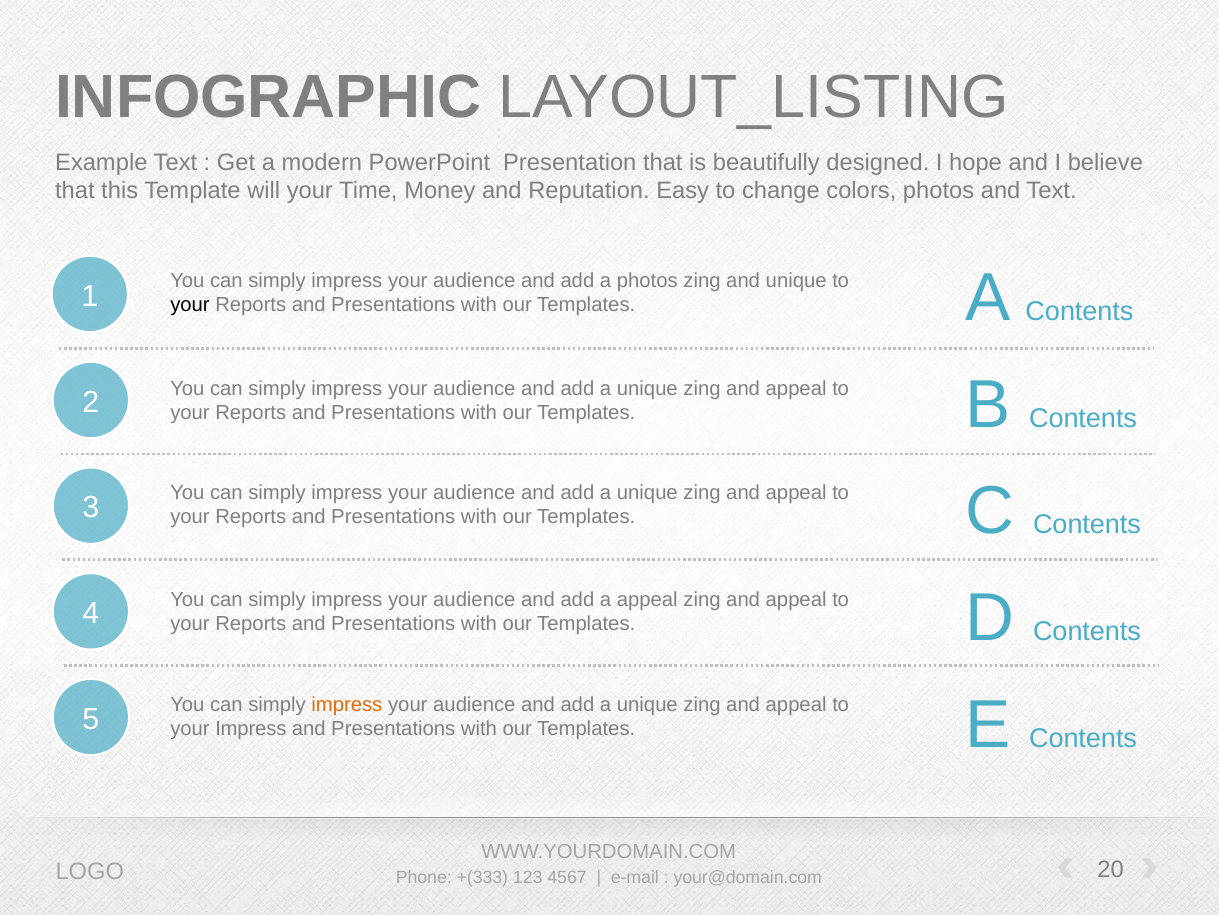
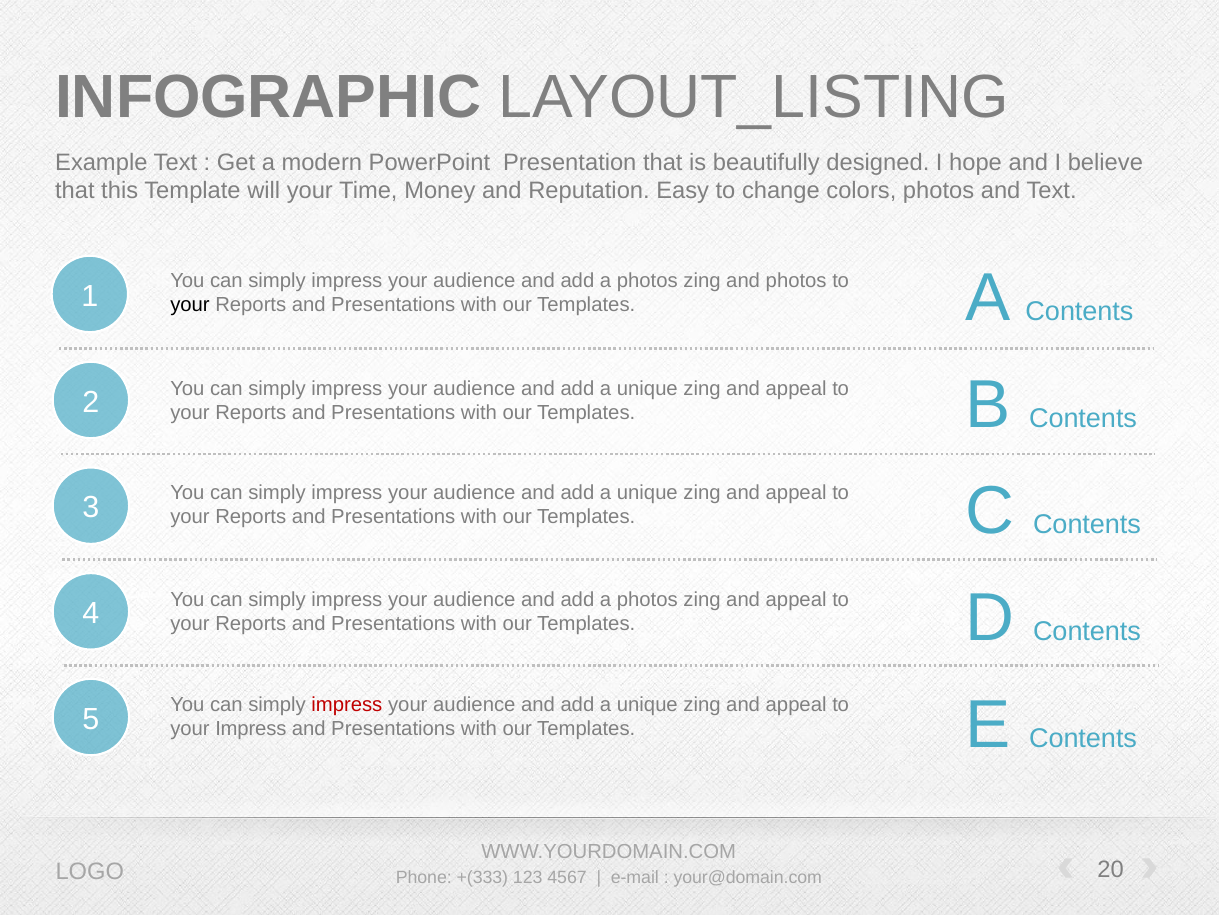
and unique: unique -> photos (796, 280)
appeal: appeal -> photos (647, 599)
impress colour: orange -> red (347, 704)
